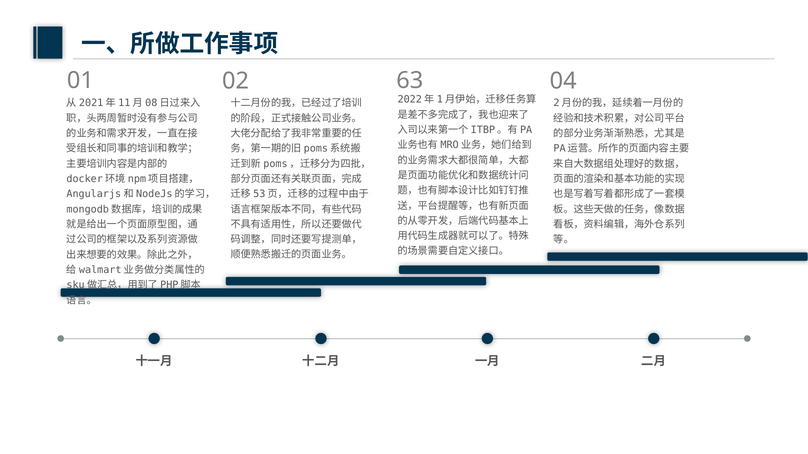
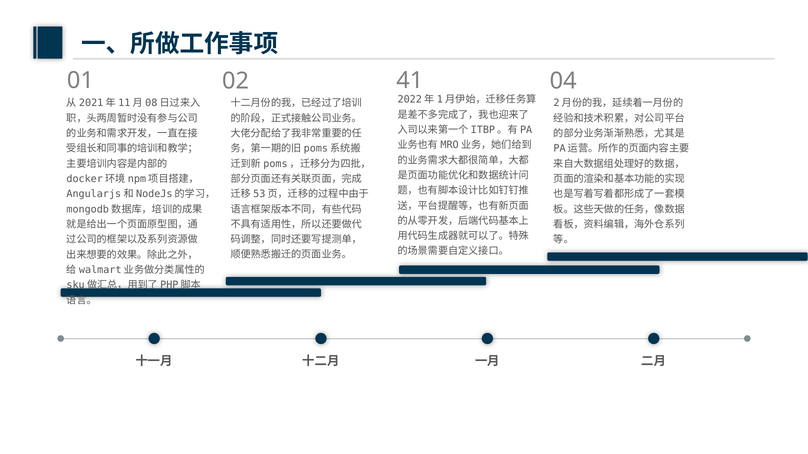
63: 63 -> 41 (410, 81)
